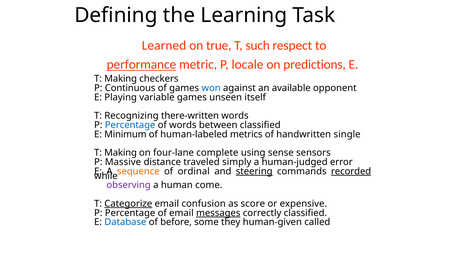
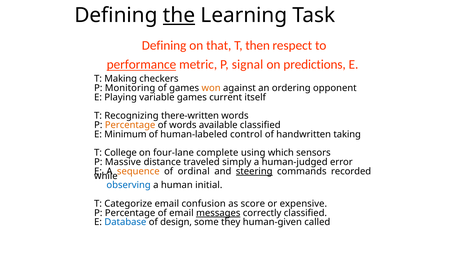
the underline: none -> present (179, 15)
Learned: Learned -> Defining (164, 46)
true: true -> that (219, 46)
such: such -> then (258, 46)
locale: locale -> signal (248, 65)
Continuous: Continuous -> Monitoring (130, 88)
won colour: blue -> orange (211, 88)
available: available -> ordering (291, 88)
unseen: unseen -> current (226, 97)
Percentage colour: blue -> orange (130, 125)
between: between -> available (218, 125)
metrics: metrics -> control (246, 135)
single: single -> taking (347, 135)
Making: Making -> College (121, 153)
sense: sense -> which (281, 153)
recorded underline: present -> none (351, 172)
observing colour: purple -> blue (129, 185)
come: come -> initial (209, 185)
Categorize underline: present -> none (128, 204)
before: before -> design (176, 223)
